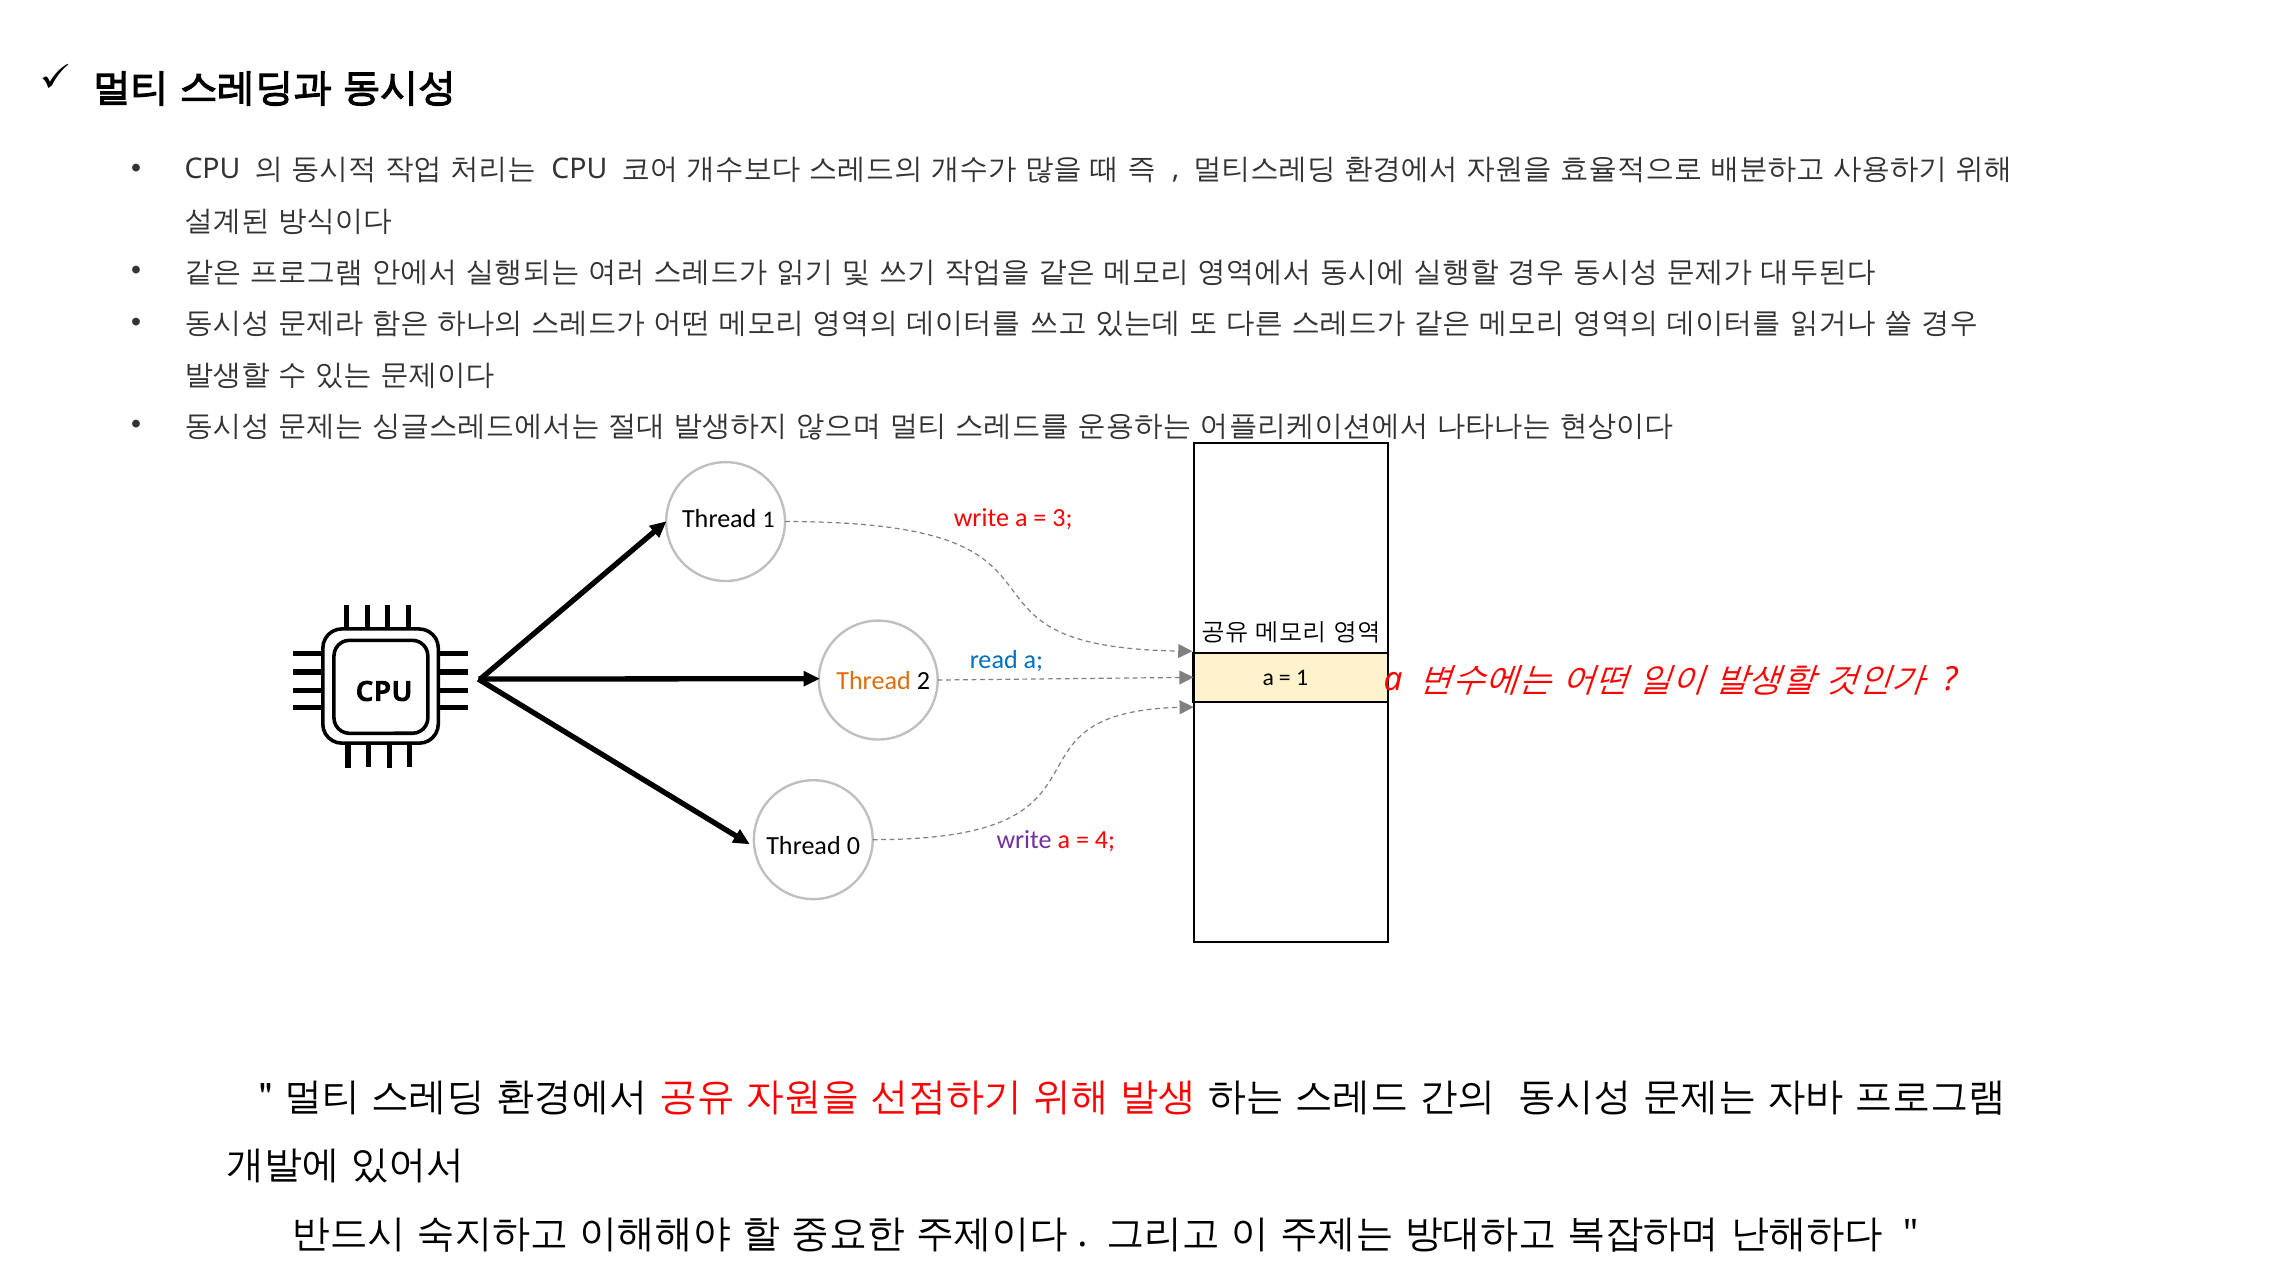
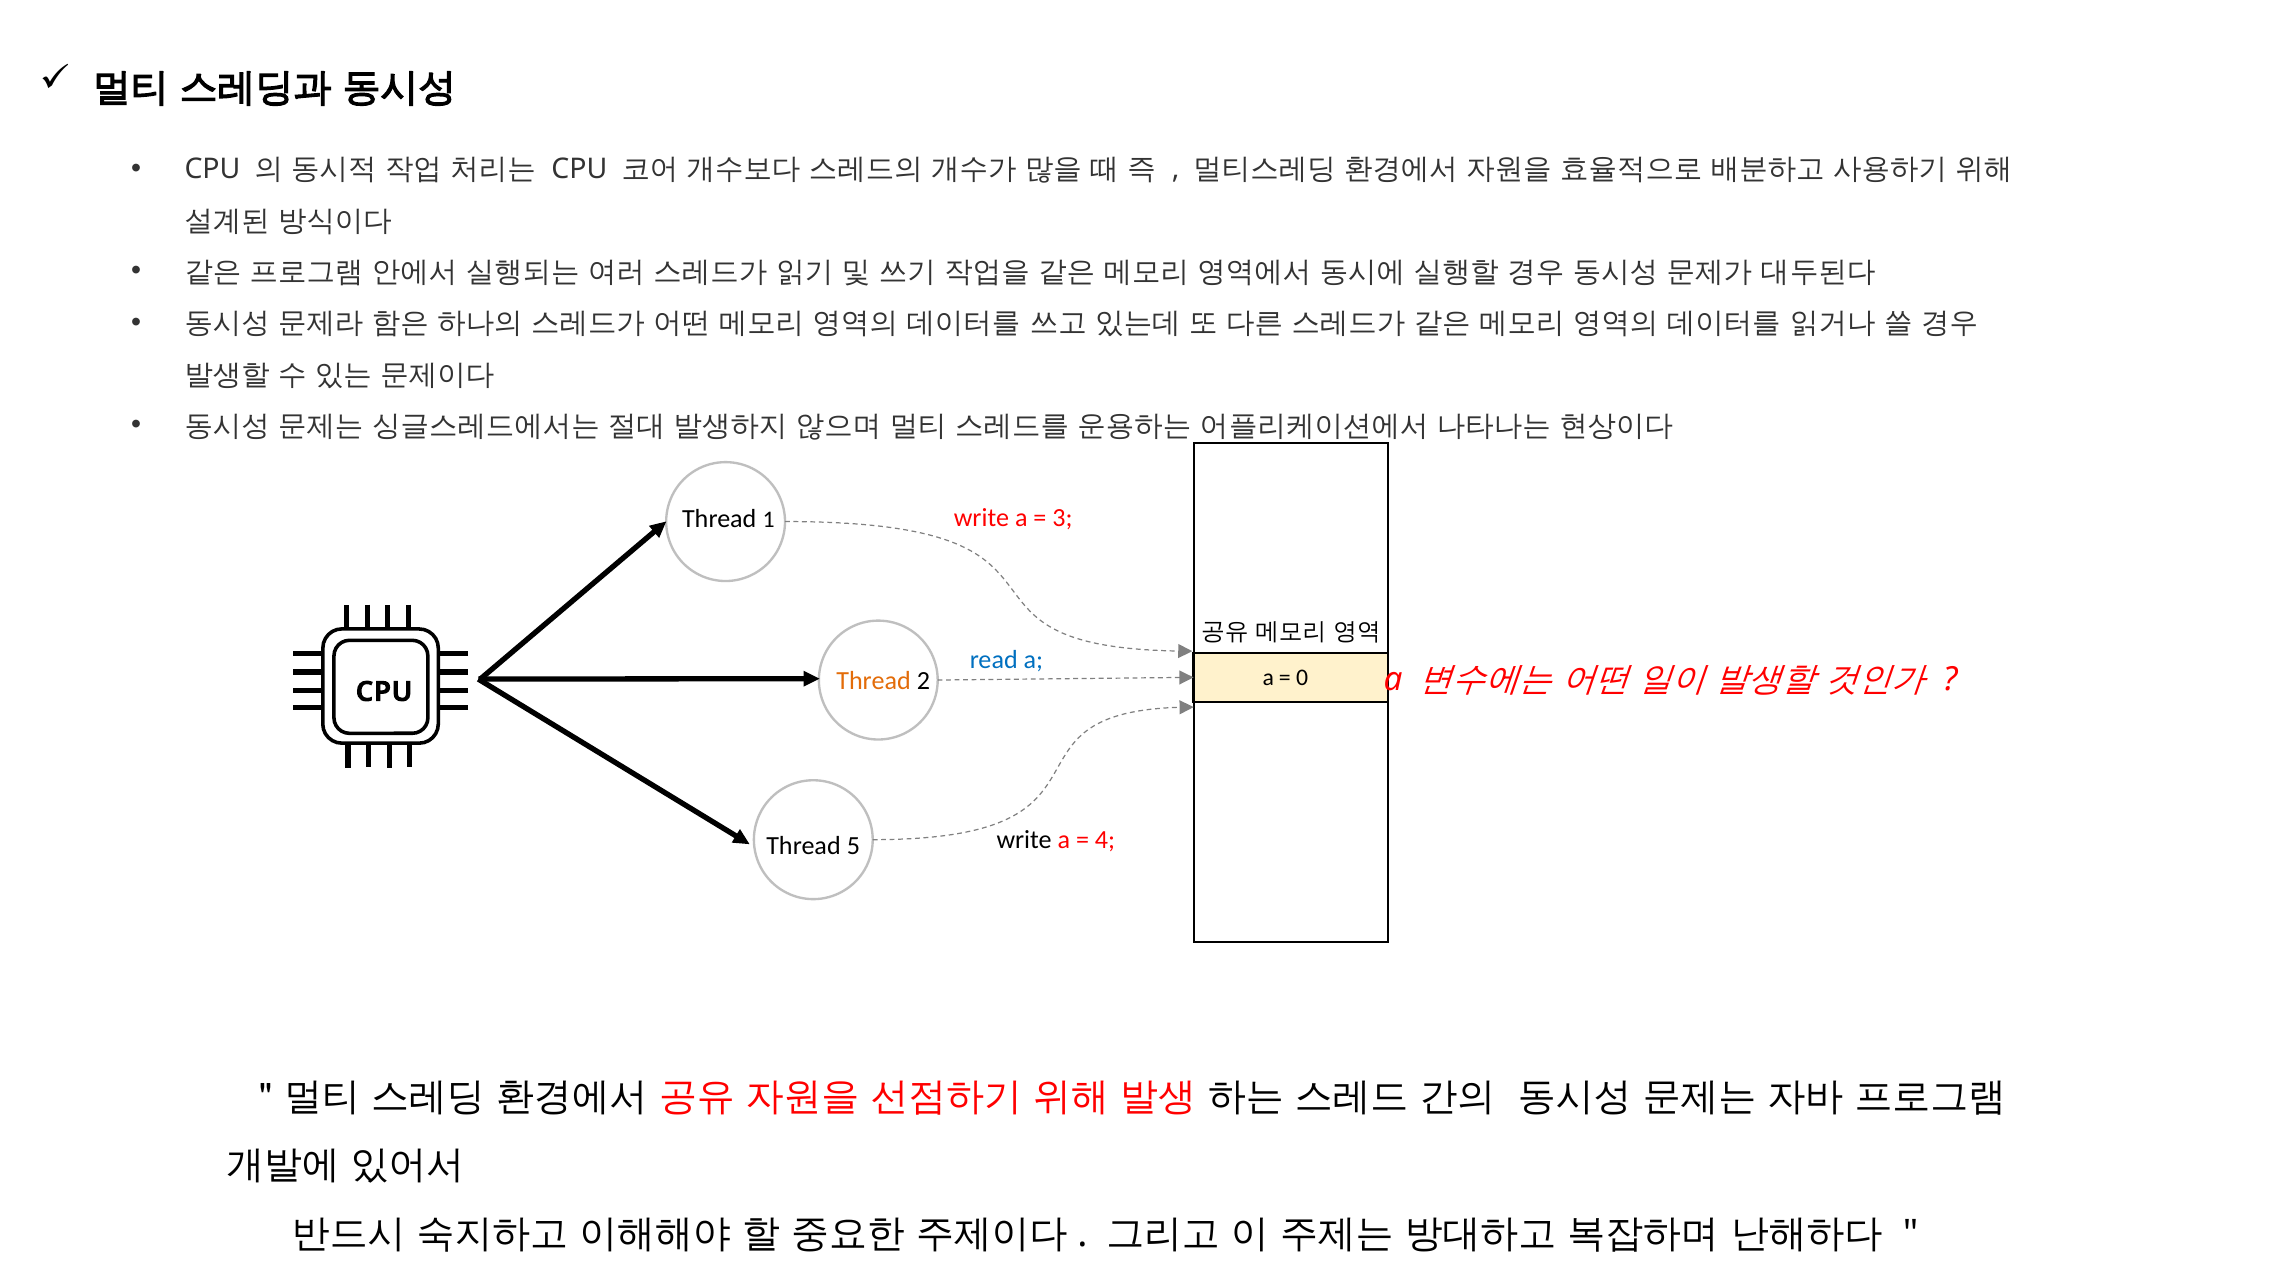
1: 1 -> 0 (1302, 677)
write colour: purple -> black (1024, 840)
0: 0 -> 5 (853, 845)
